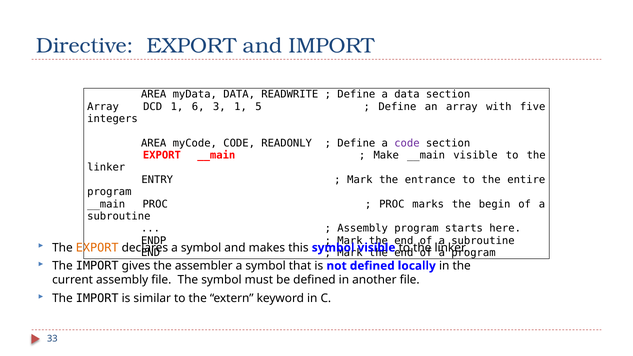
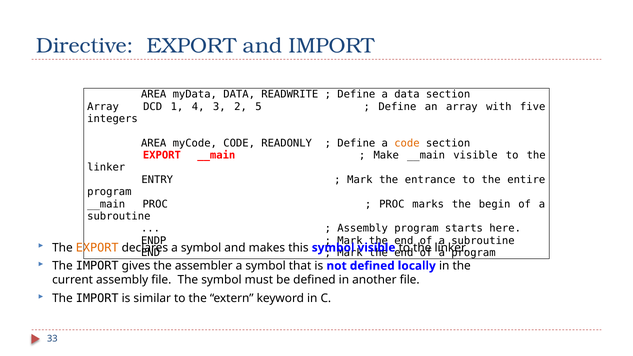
6: 6 -> 4 (198, 107)
3 1: 1 -> 2 (241, 107)
code colour: purple -> orange (407, 143)
